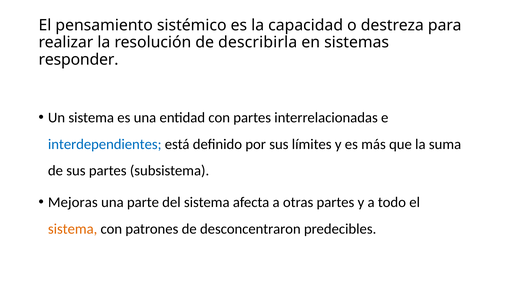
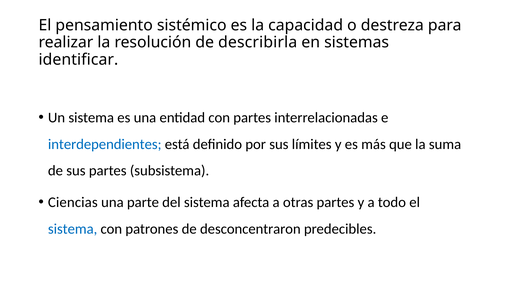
responder: responder -> identificar (78, 60)
Mejoras: Mejoras -> Ciencias (73, 203)
sistema colour: orange -> blue (73, 229)
